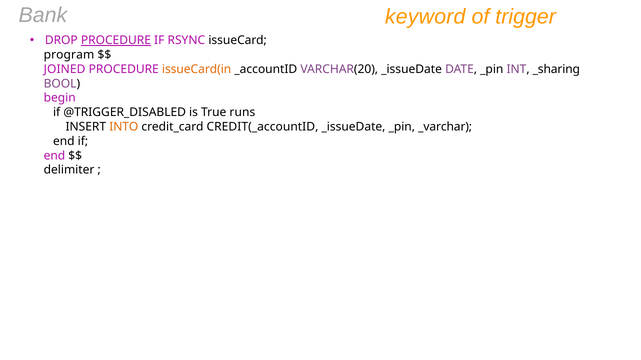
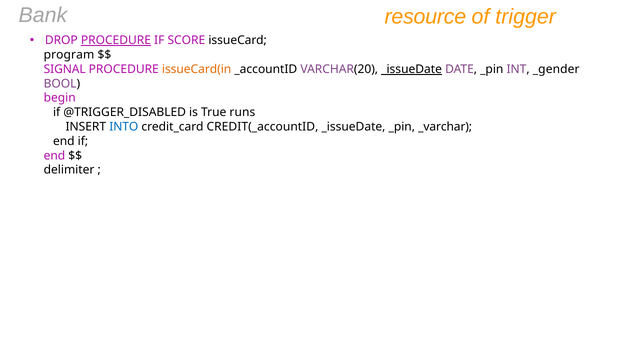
keyword: keyword -> resource (425, 17)
RSYNC: RSYNC -> SCORE (186, 40)
JOINED: JOINED -> SIGNAL (65, 69)
_issueDate underline: none -> present (412, 69)
_sharing: _sharing -> _gender (556, 69)
INTO colour: orange -> blue (124, 127)
